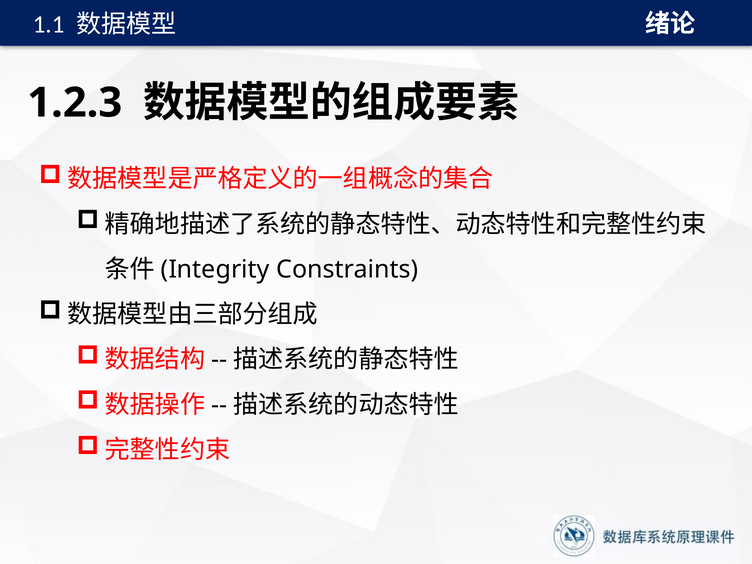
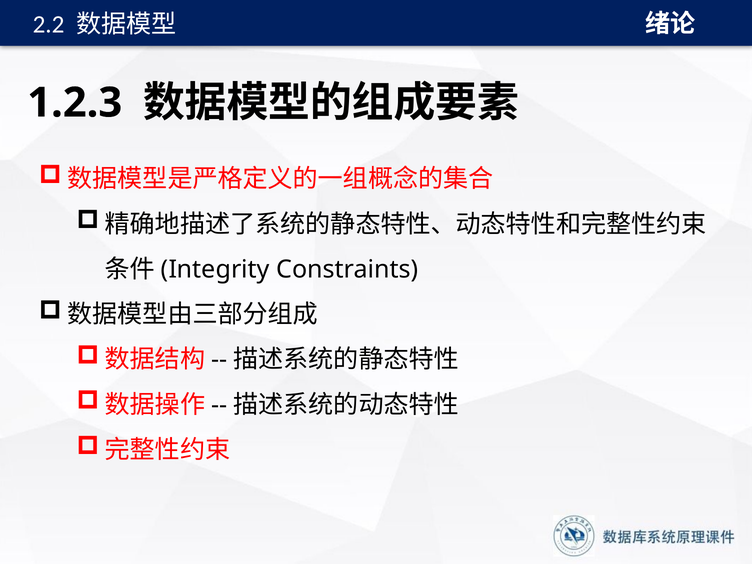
1.1: 1.1 -> 2.2 (49, 25)
